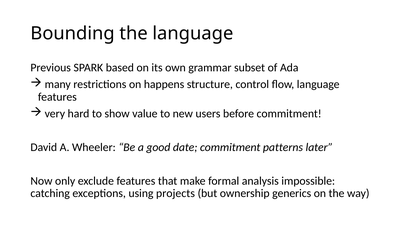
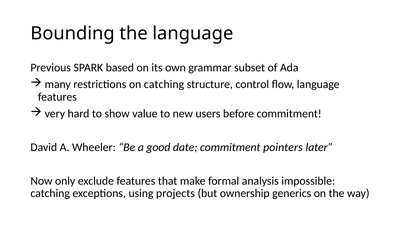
on happens: happens -> catching (164, 84)
patterns: patterns -> pointers (283, 147)
